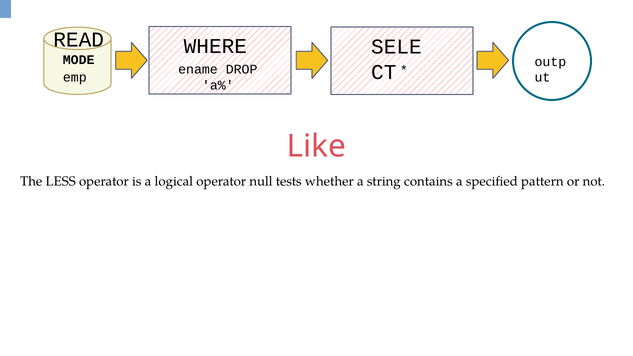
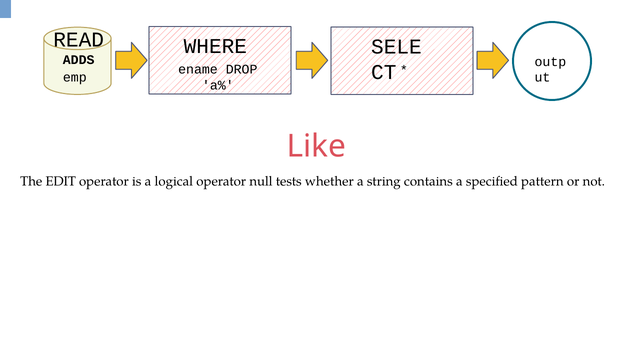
MODE: MODE -> ADDS (79, 60)
LESS: LESS -> EDIT (61, 181)
